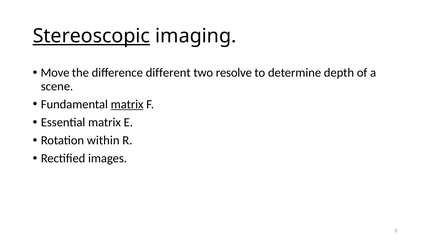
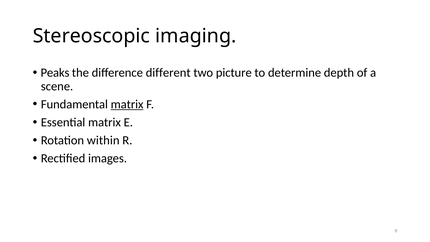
Stereoscopic underline: present -> none (91, 36)
Move: Move -> Peaks (55, 73)
resolve: resolve -> picture (234, 73)
